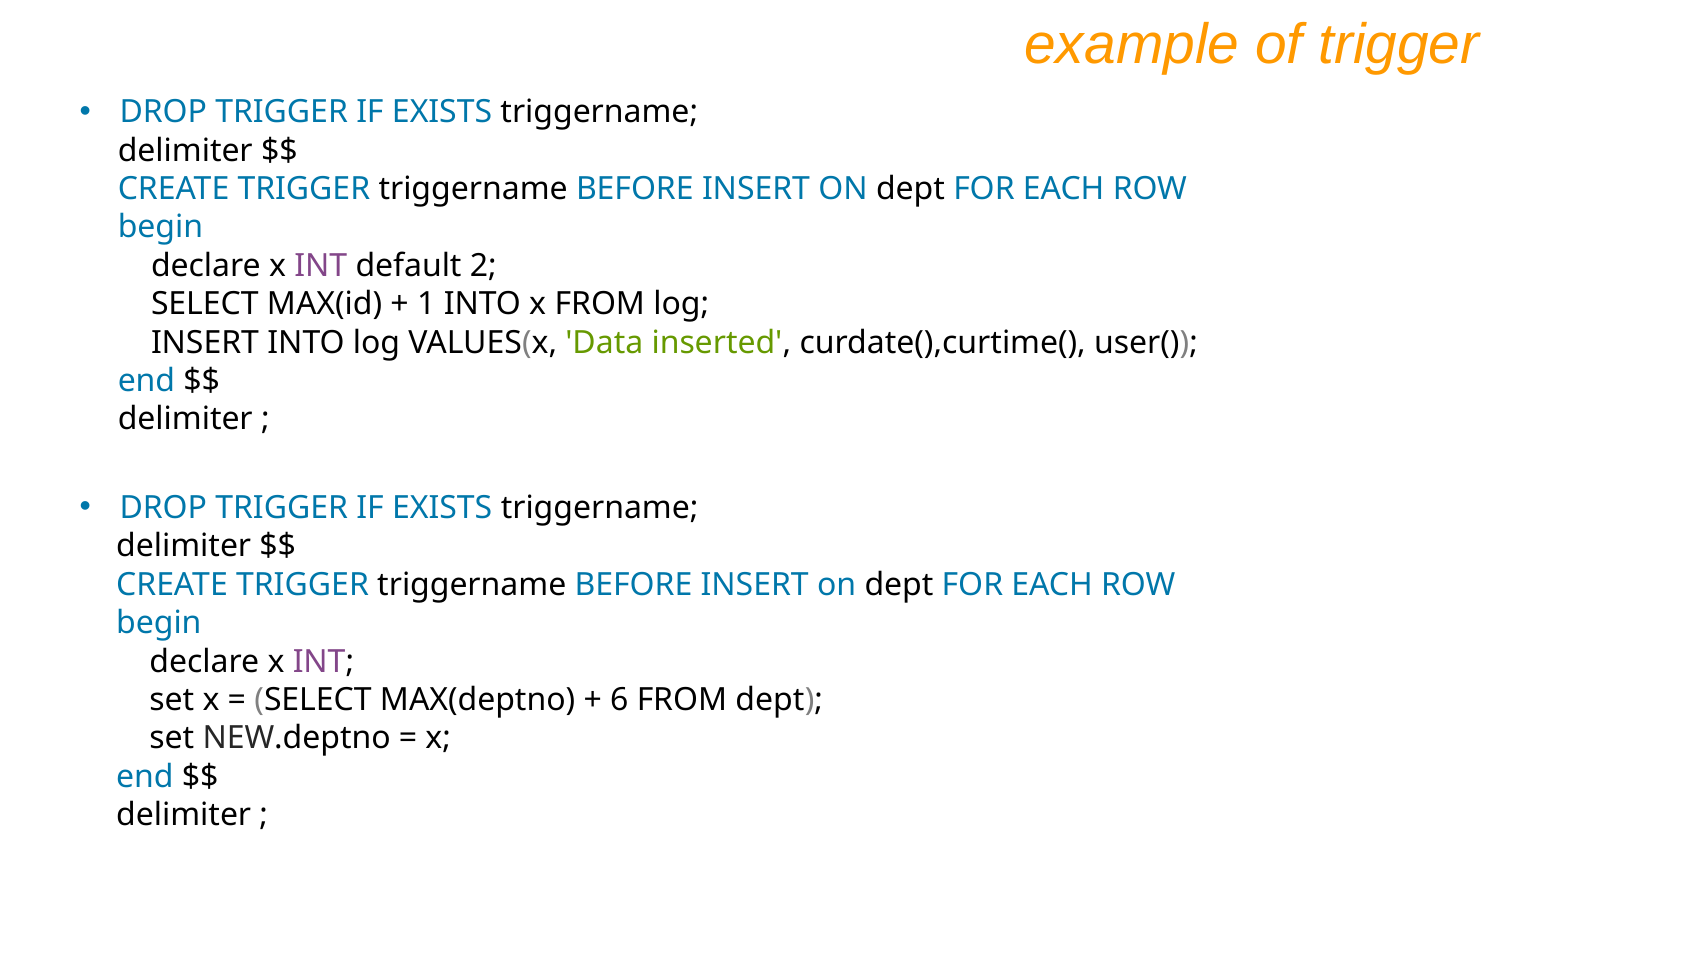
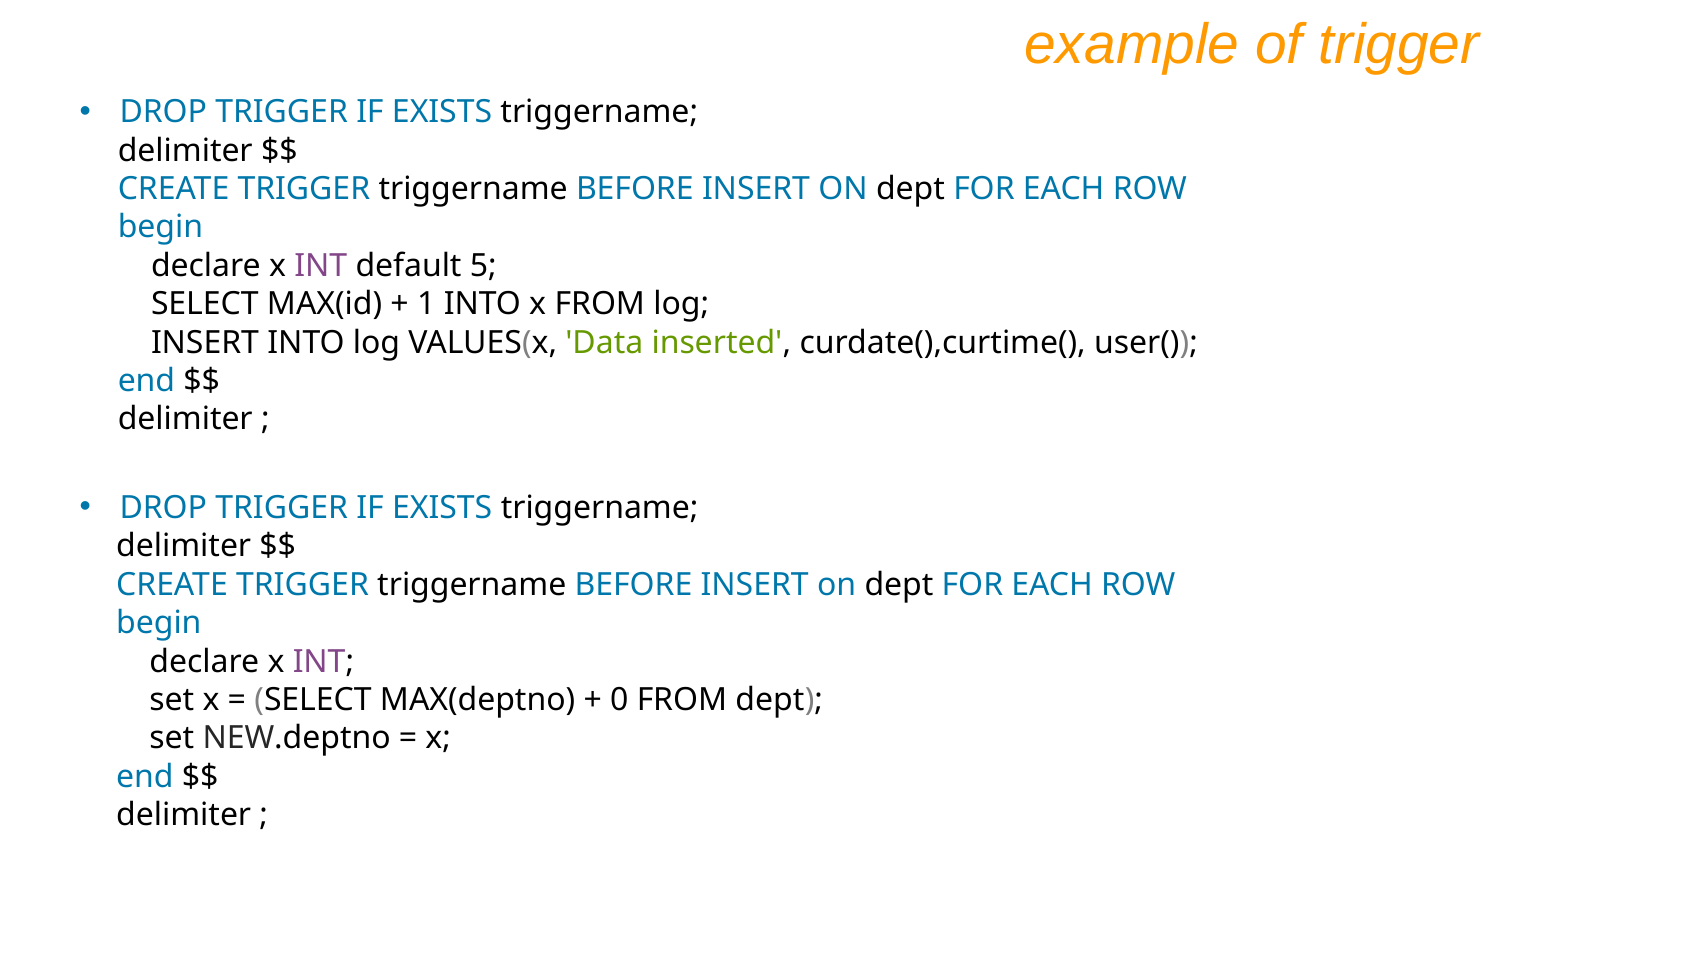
2: 2 -> 5 (483, 266)
6: 6 -> 0 (619, 700)
